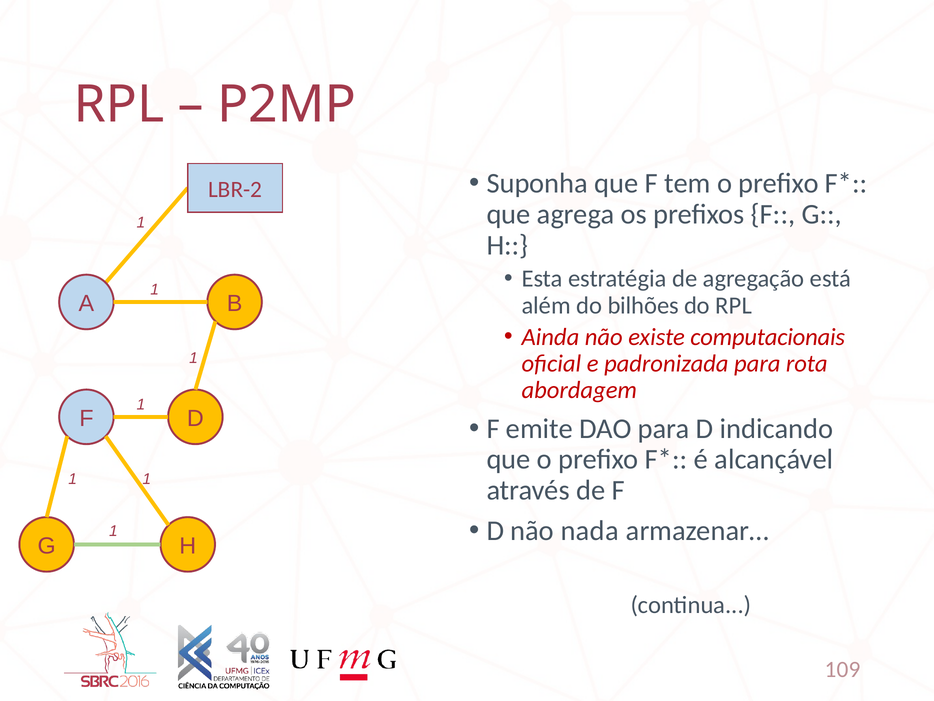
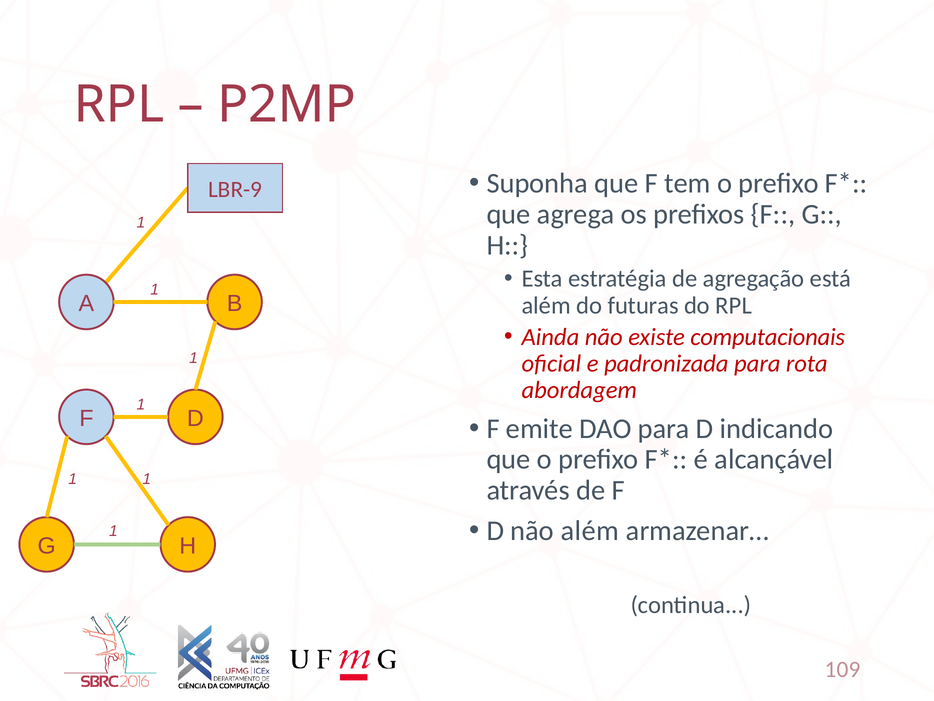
LBR-2: LBR-2 -> LBR-9 (235, 189)
bilhões: bilhões -> futuras (643, 305)
não nada: nada -> além (590, 531)
